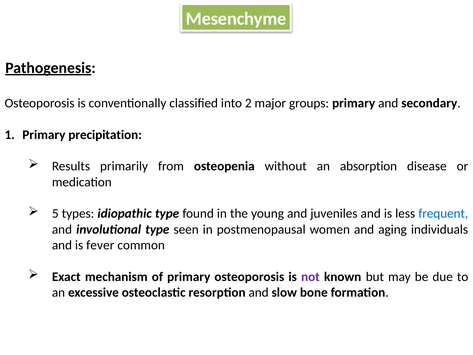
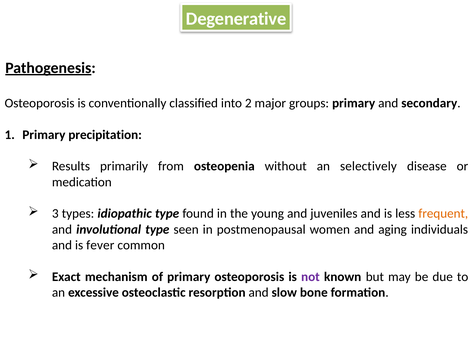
Mesenchyme: Mesenchyme -> Degenerative (236, 19)
absorption: absorption -> selectively (368, 166)
5: 5 -> 3 (55, 213)
frequent colour: blue -> orange (443, 213)
